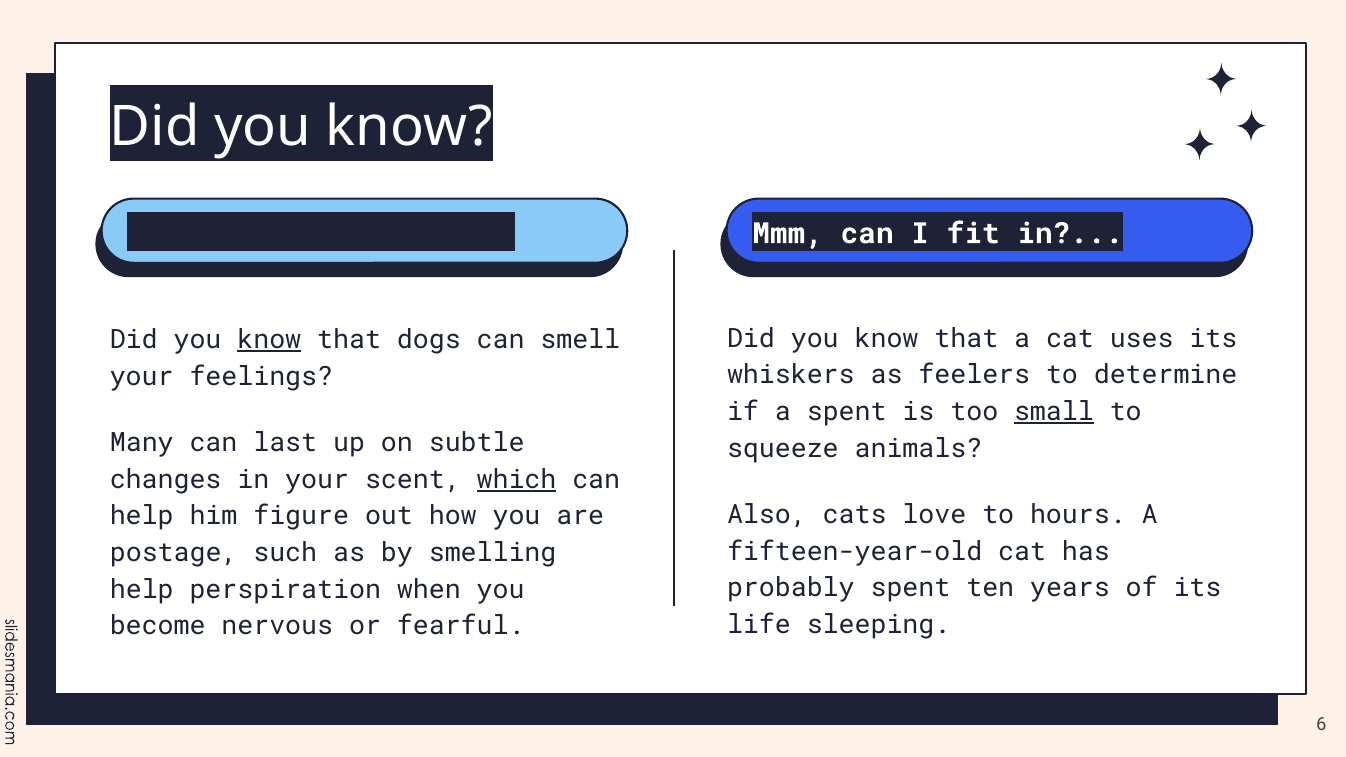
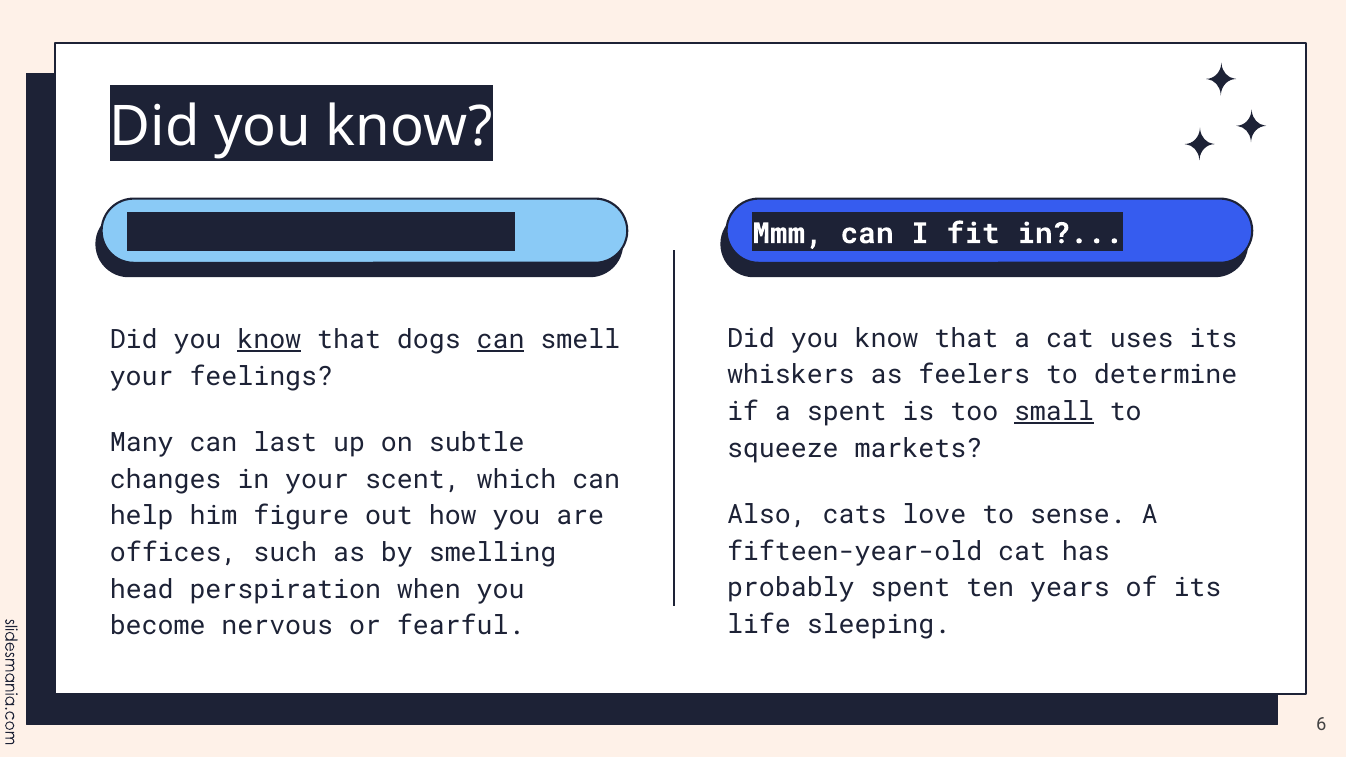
can underline: none -> present (501, 340)
animals: animals -> markets (918, 449)
which underline: present -> none (517, 479)
hours: hours -> sense (1078, 515)
postage: postage -> offices (174, 553)
help: help -> head (142, 590)
